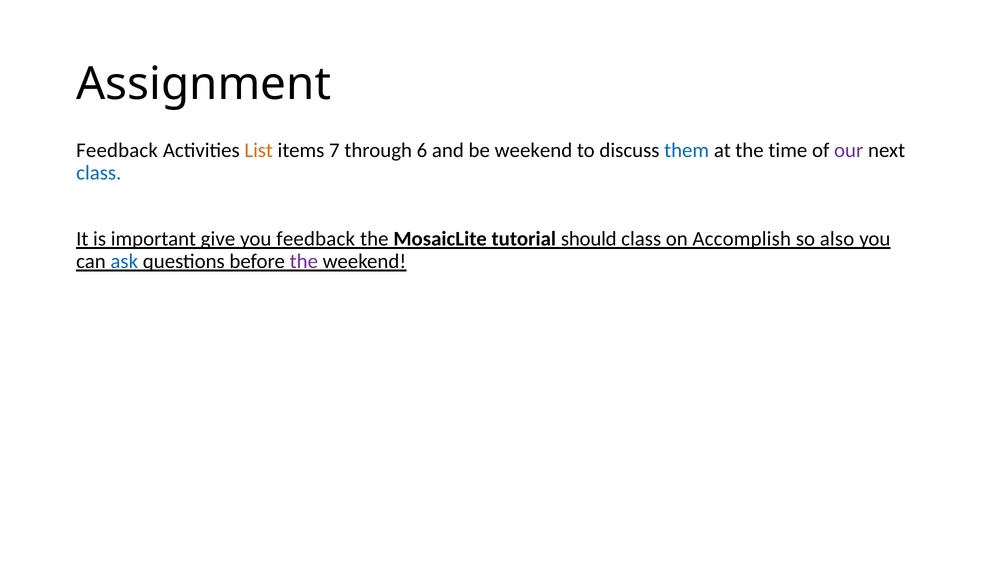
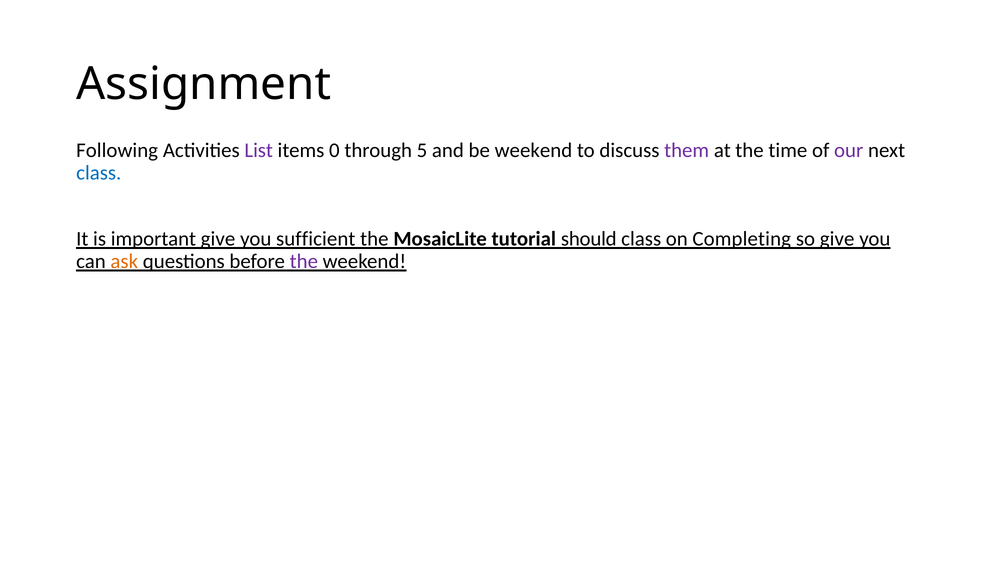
Feedback: Feedback -> Following (117, 151)
List colour: orange -> purple (259, 151)
7: 7 -> 0 (334, 151)
6: 6 -> 5 (422, 151)
them colour: blue -> purple (687, 151)
you feedback: feedback -> sufficient (316, 239)
Accomplish: Accomplish -> Completing (742, 239)
so also: also -> give (837, 239)
ask colour: blue -> orange (124, 262)
